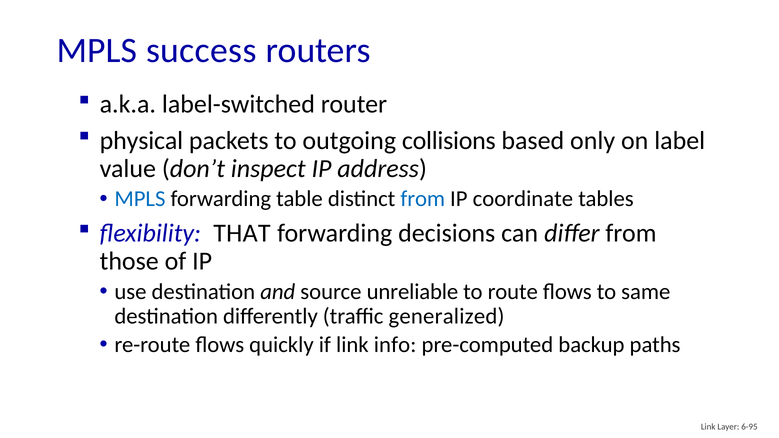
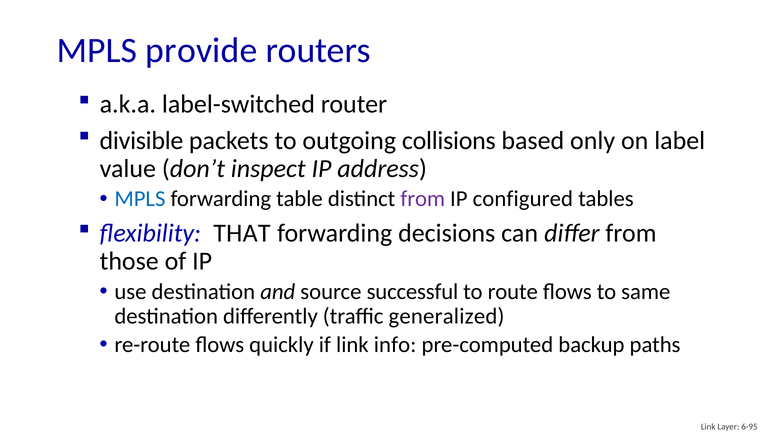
success: success -> provide (201, 51)
physical: physical -> divisible (141, 141)
from colour: blue -> purple (423, 199)
coordinate: coordinate -> configured (523, 199)
unreliable: unreliable -> successful (412, 292)
